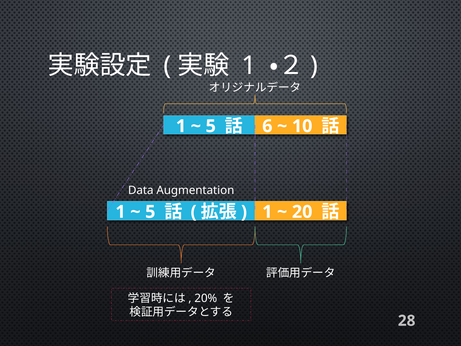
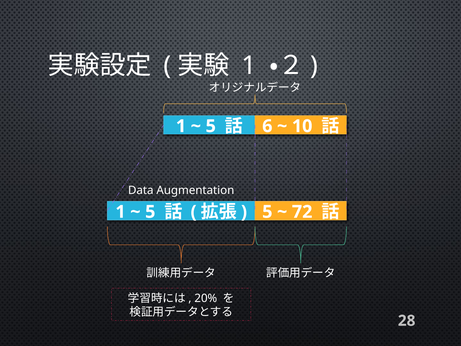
1: 1 -> 5 (267, 212)
20: 20 -> 72 (302, 212)
